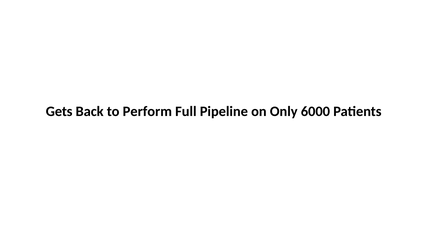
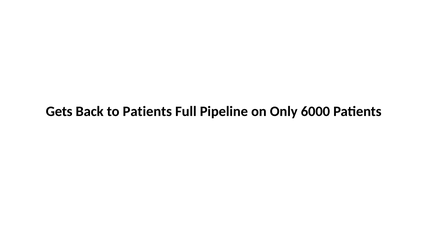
to Perform: Perform -> Patients (147, 112)
